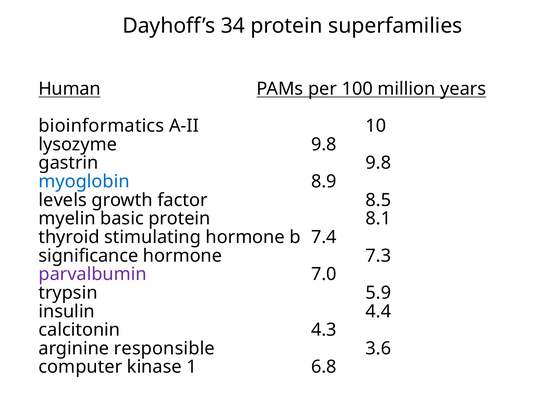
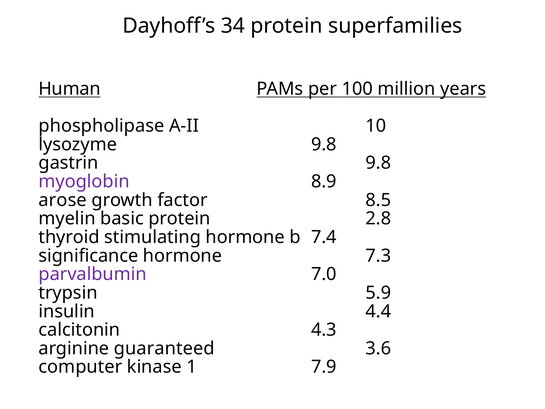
bioinformatics: bioinformatics -> phospholipase (101, 126)
myoglobin colour: blue -> purple (84, 181)
levels: levels -> arose (63, 200)
8.1: 8.1 -> 2.8 (378, 218)
responsible: responsible -> guaranteed (164, 348)
6.8: 6.8 -> 7.9 (324, 367)
